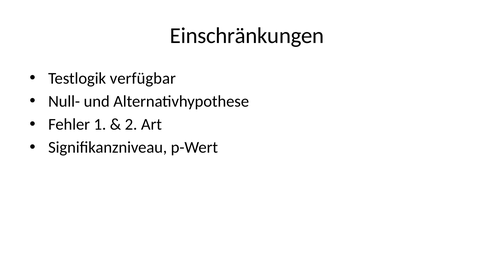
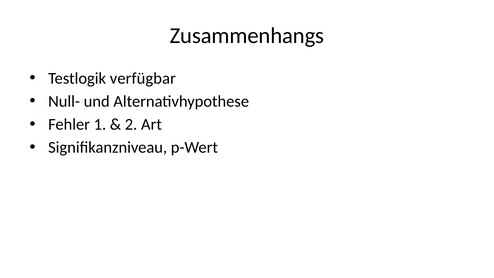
Einschränkungen: Einschränkungen -> Zusammenhangs (247, 36)
